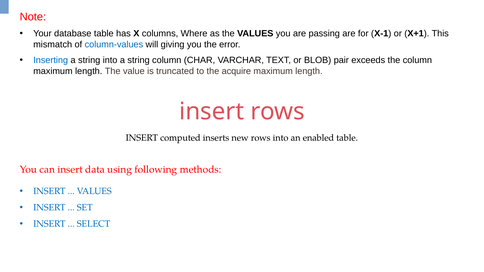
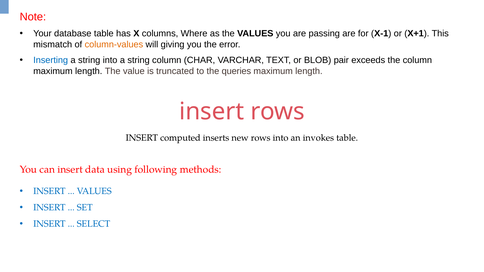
column-values colour: blue -> orange (114, 45)
acquire: acquire -> queries (236, 71)
enabled: enabled -> invokes (318, 138)
